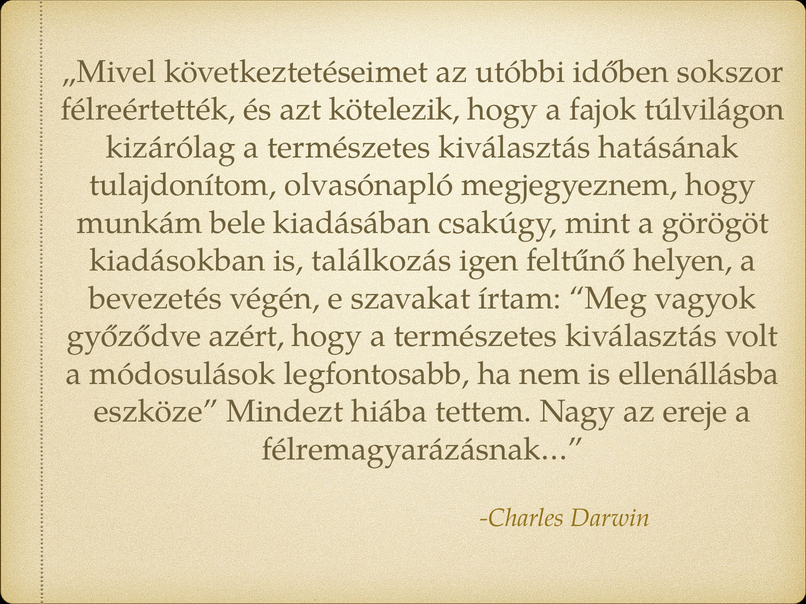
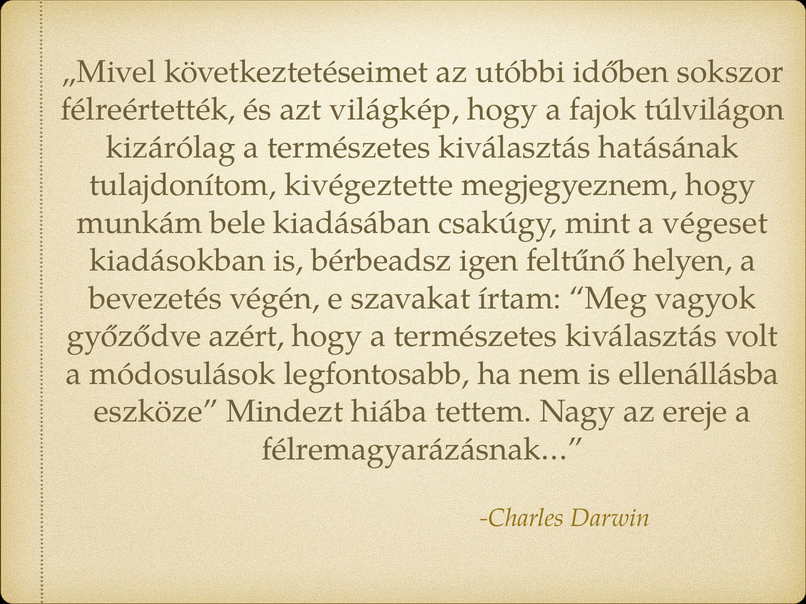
kötelezik: kötelezik -> világkép (394, 110)
olvasónapló: olvasónapló -> kivégeztette (369, 185)
görögöt: görögöt -> végeset (715, 223)
találkozás: találkozás -> bérbeadsz (382, 261)
